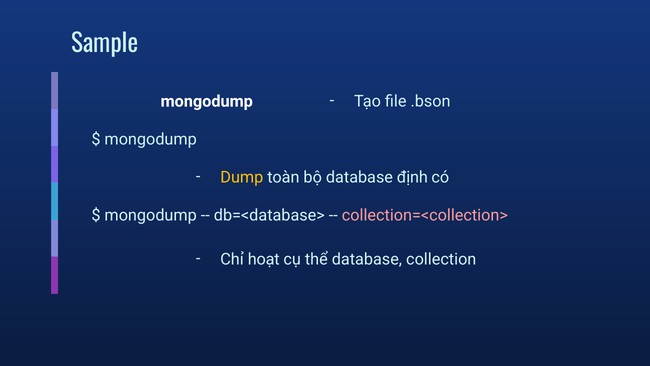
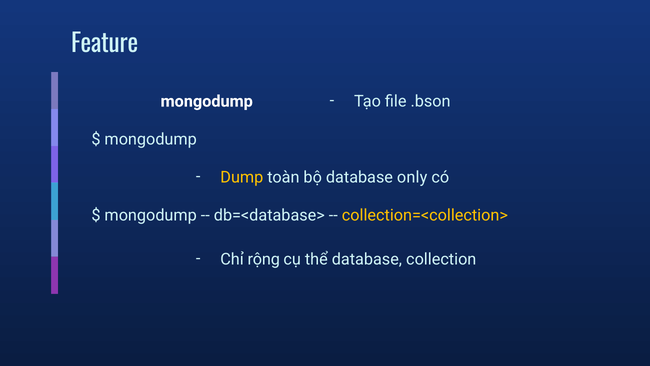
Sample: Sample -> Feature (105, 44)
định: định -> only (412, 177)
collection=<collection> colour: pink -> yellow (425, 215)
hoạt: hoạt -> rộng (264, 259)
